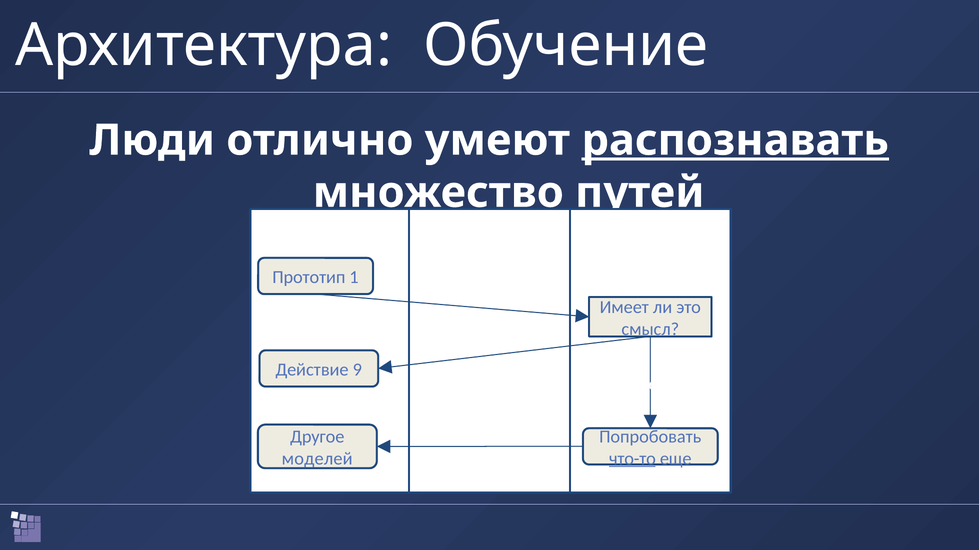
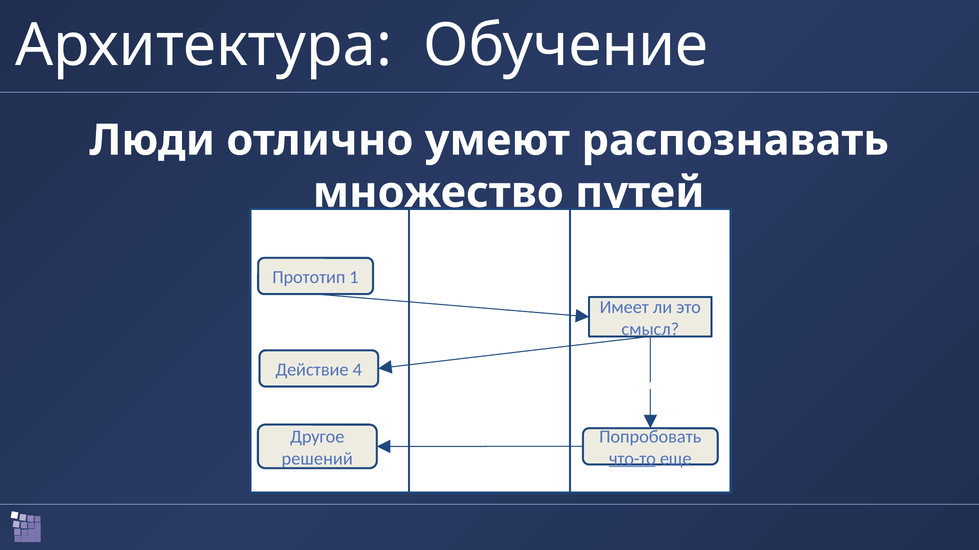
распознавать underline: present -> none (735, 141)
9: 9 -> 4 (357, 370)
моделей: моделей -> решений (317, 459)
